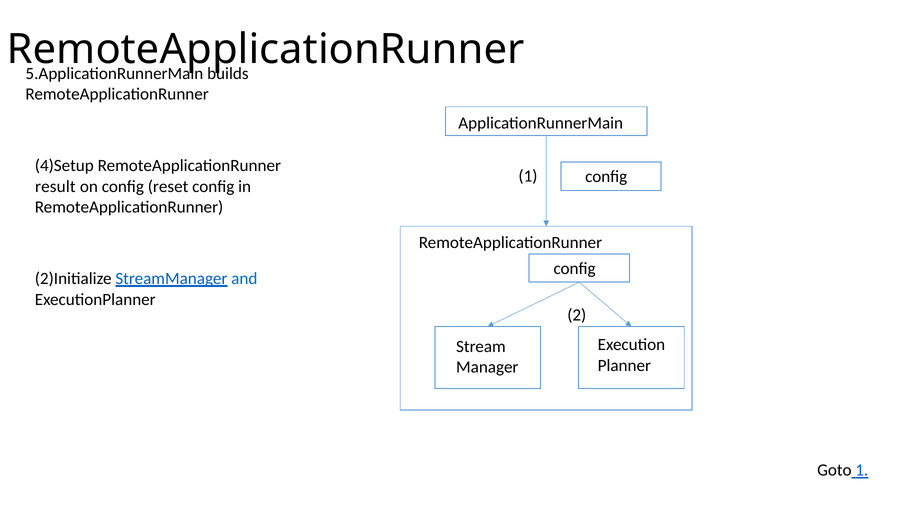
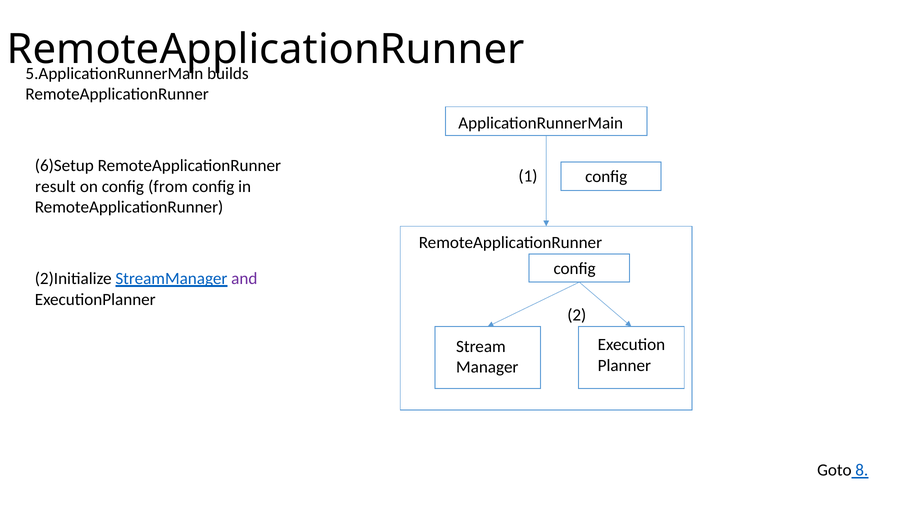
4)Setup: 4)Setup -> 6)Setup (64, 166)
reset: reset -> from (168, 186)
and colour: blue -> purple (244, 278)
Goto 1: 1 -> 8 (862, 470)
